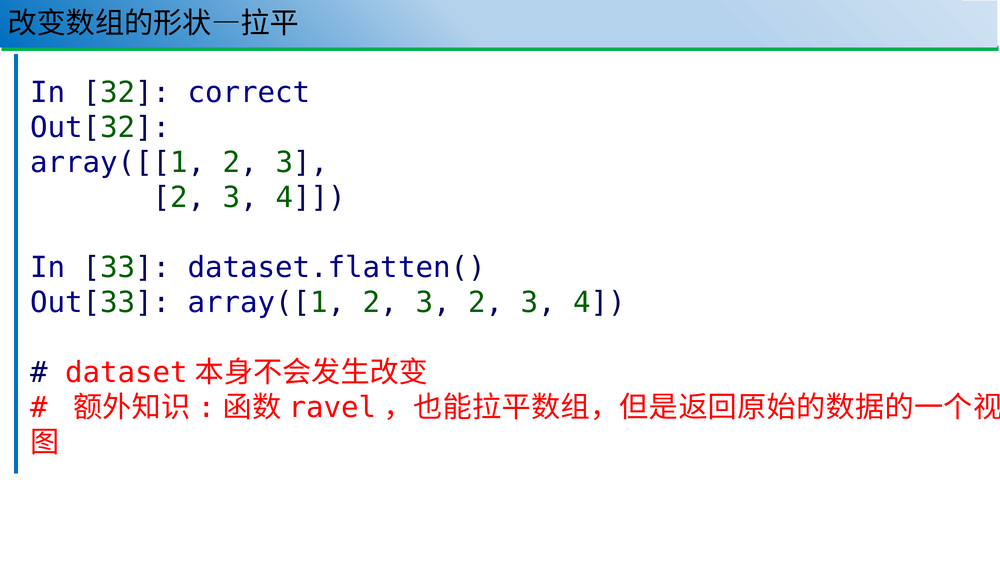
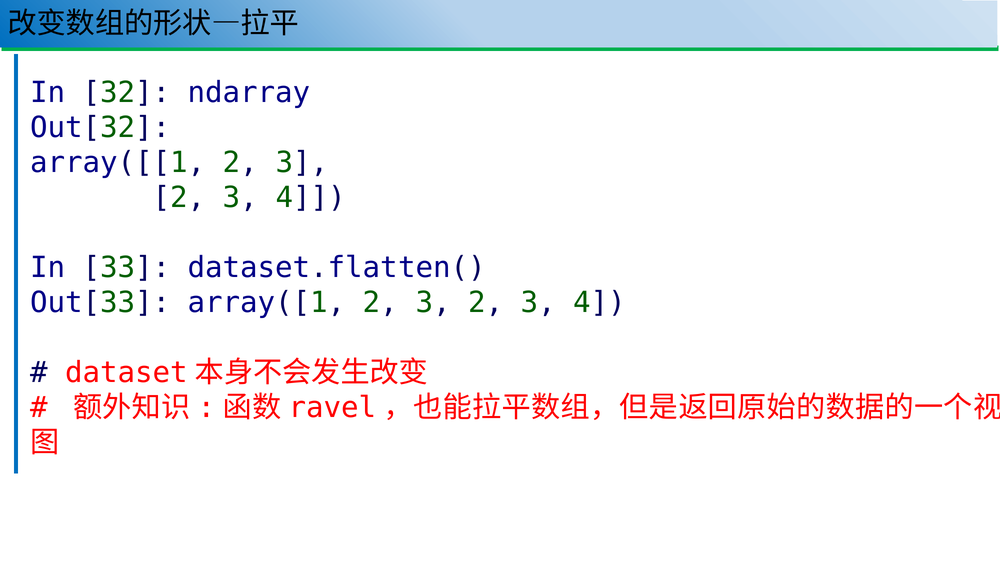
correct: correct -> ndarray (249, 93)
